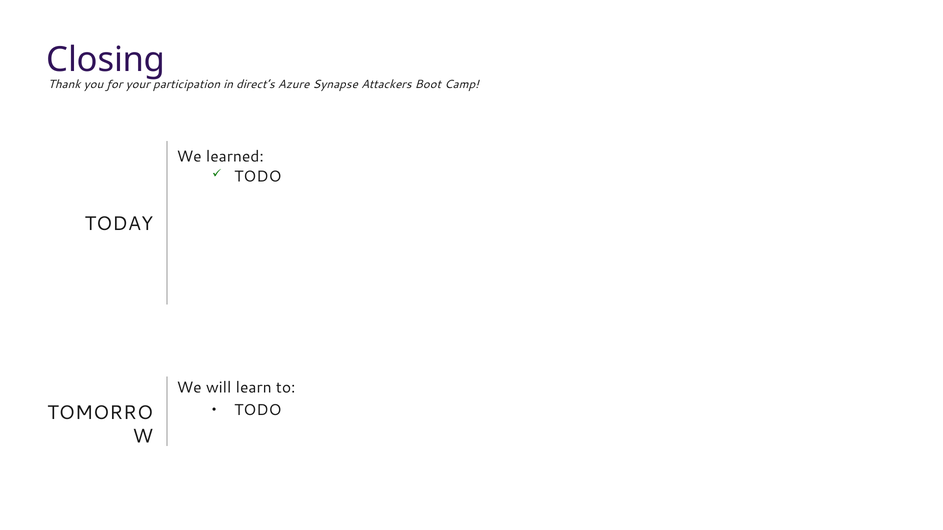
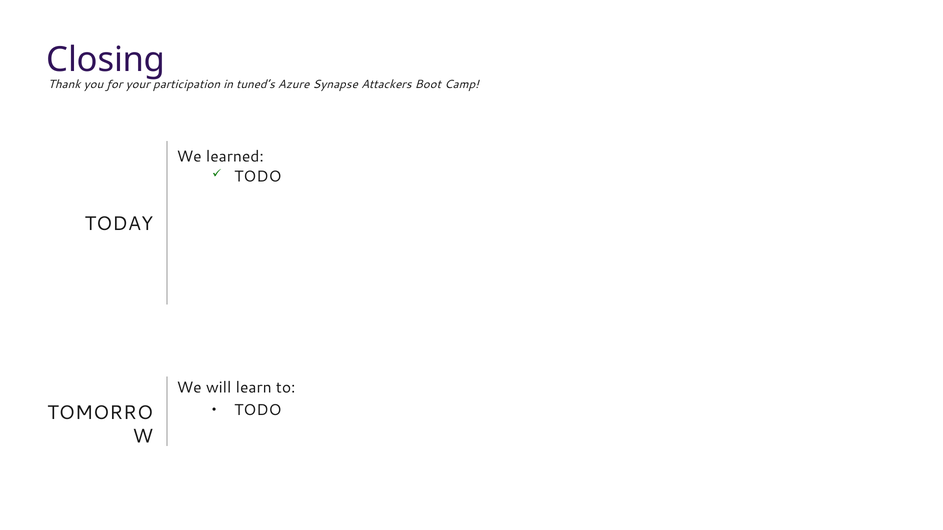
direct’s: direct’s -> tuned’s (255, 85)
